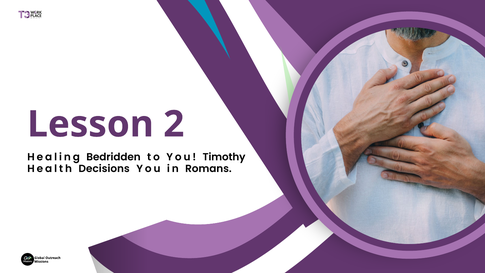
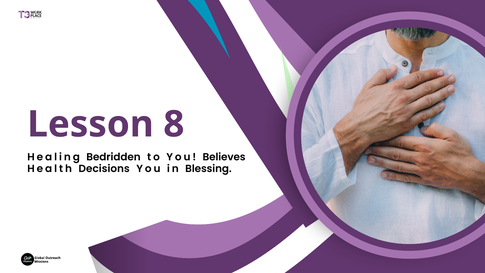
2: 2 -> 8 (174, 124)
Timothy: Timothy -> Believes (224, 157)
Romans: Romans -> Blessing (208, 169)
